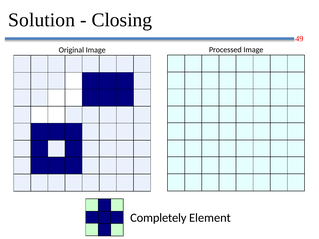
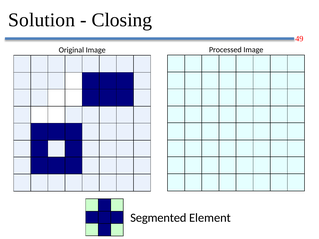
Completely: Completely -> Segmented (158, 218)
